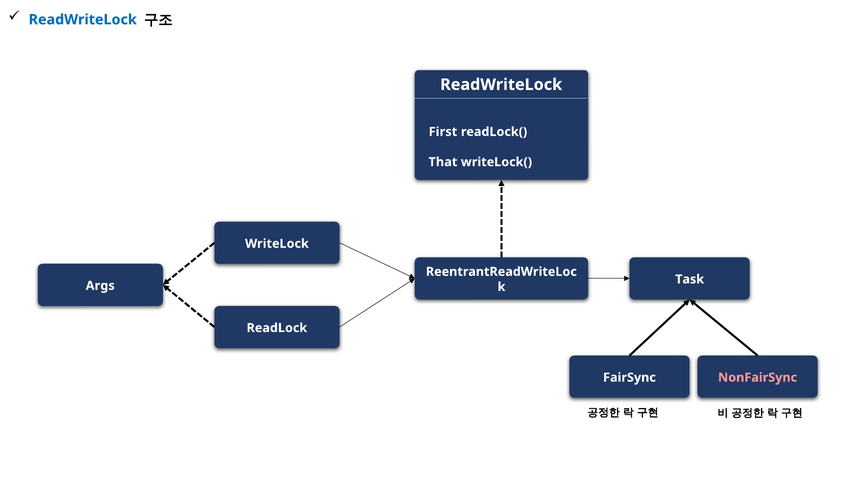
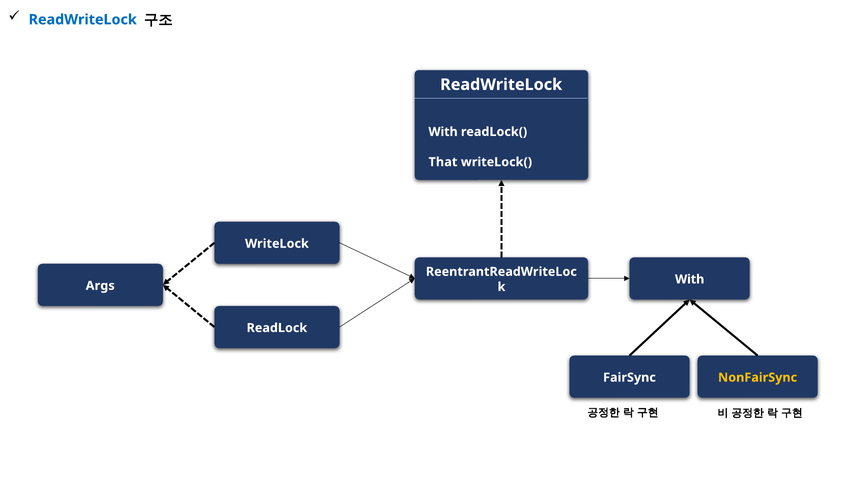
First: First -> With (443, 132)
Task: Task -> With (690, 279)
NonFairSync colour: pink -> yellow (758, 377)
